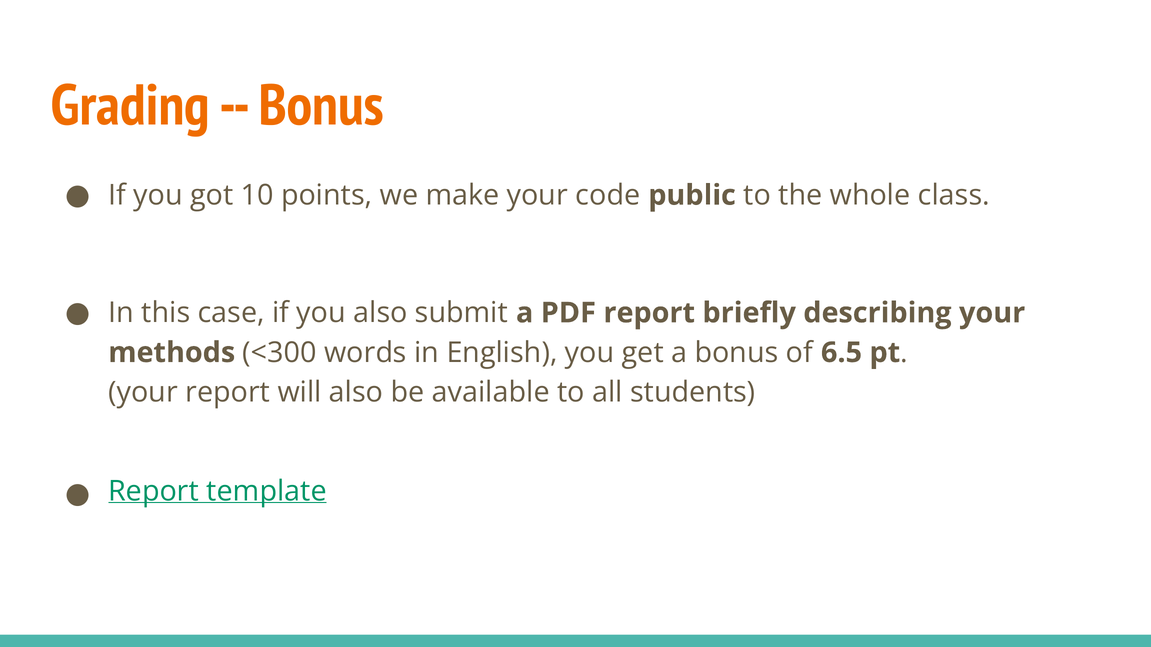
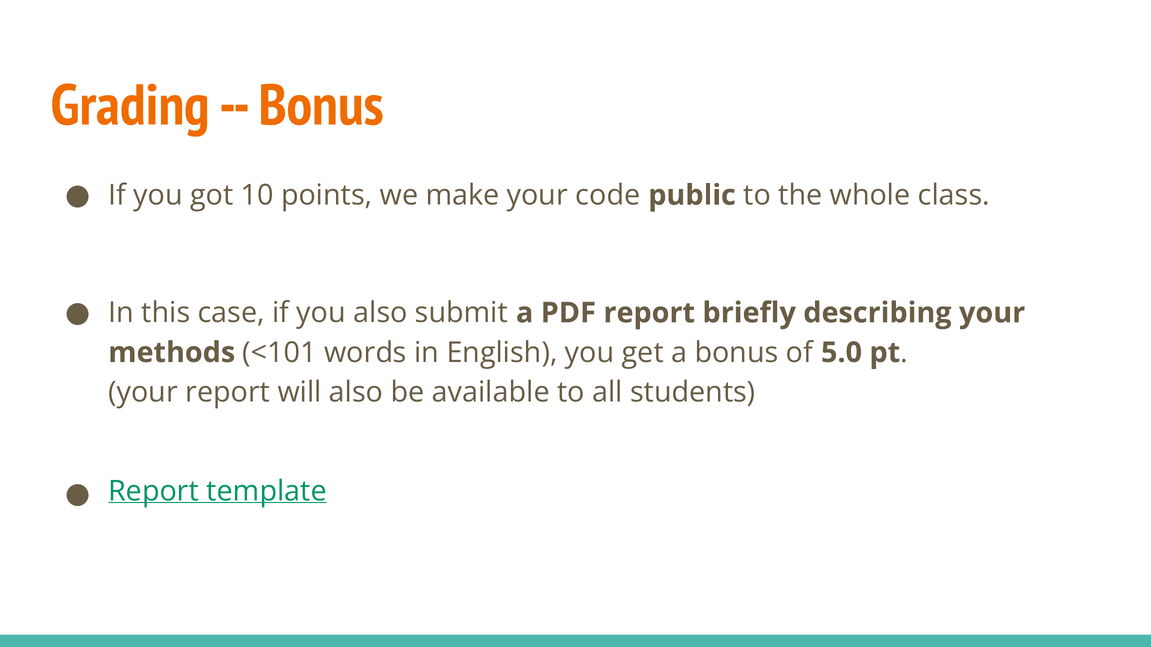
<300: <300 -> <101 (280, 353)
6.5: 6.5 -> 5.0 (841, 353)
